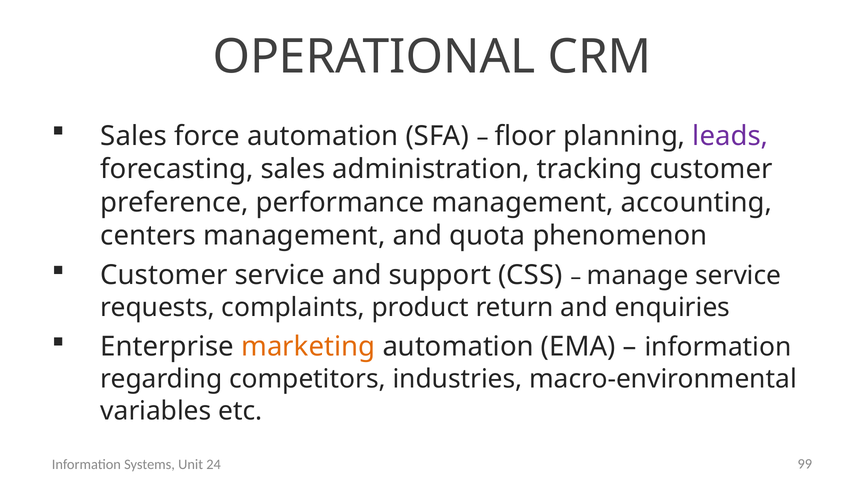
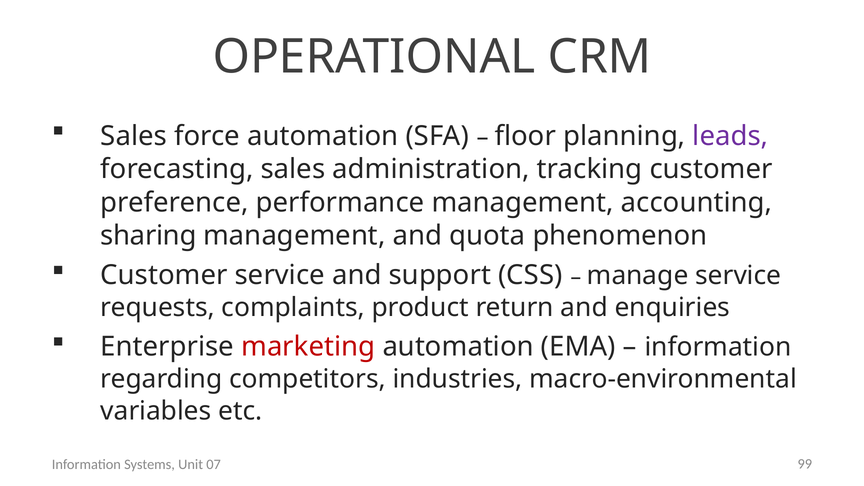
centers: centers -> sharing (148, 236)
marketing colour: orange -> red (308, 347)
24: 24 -> 07 (214, 464)
